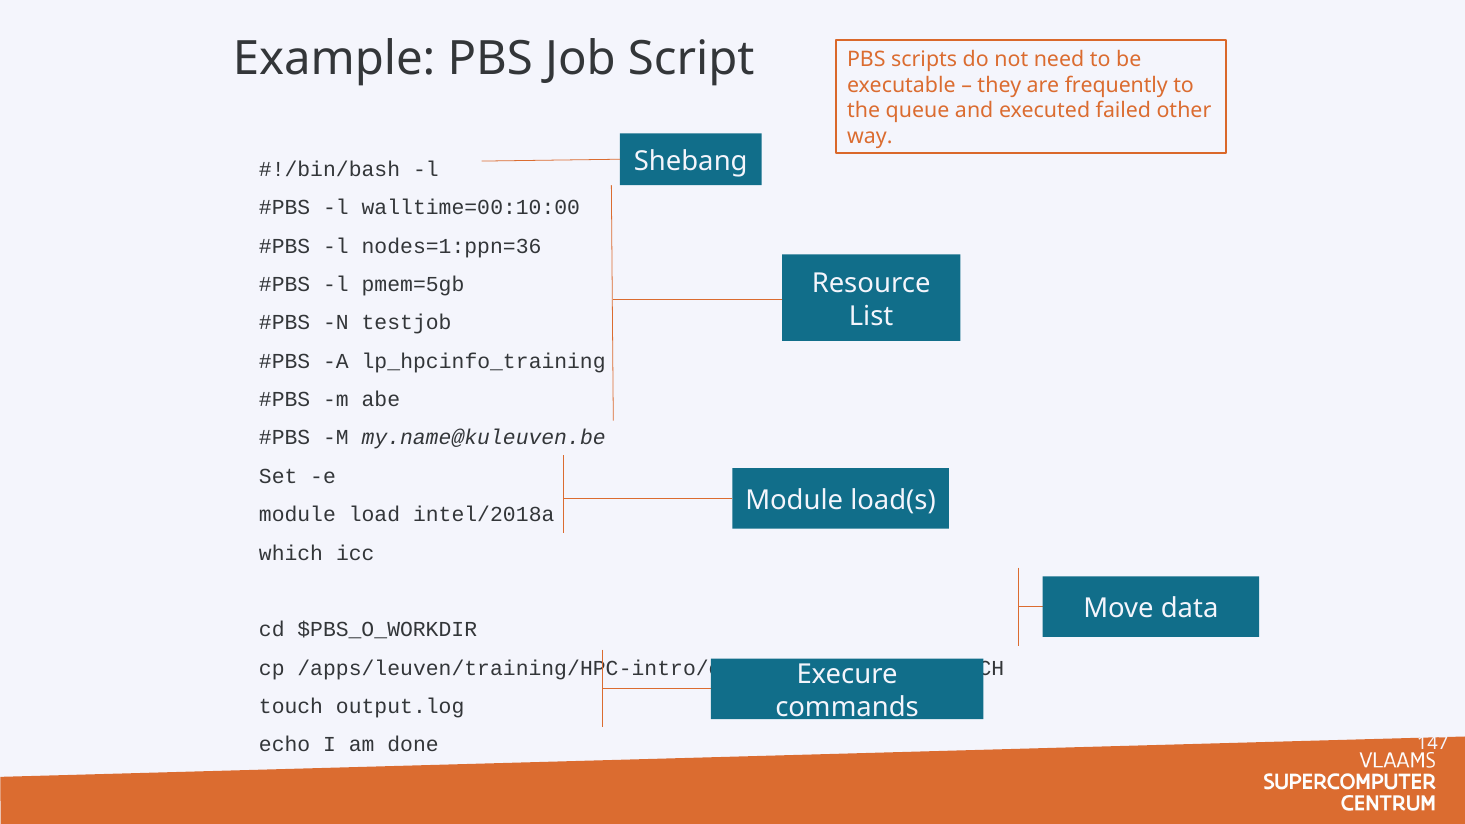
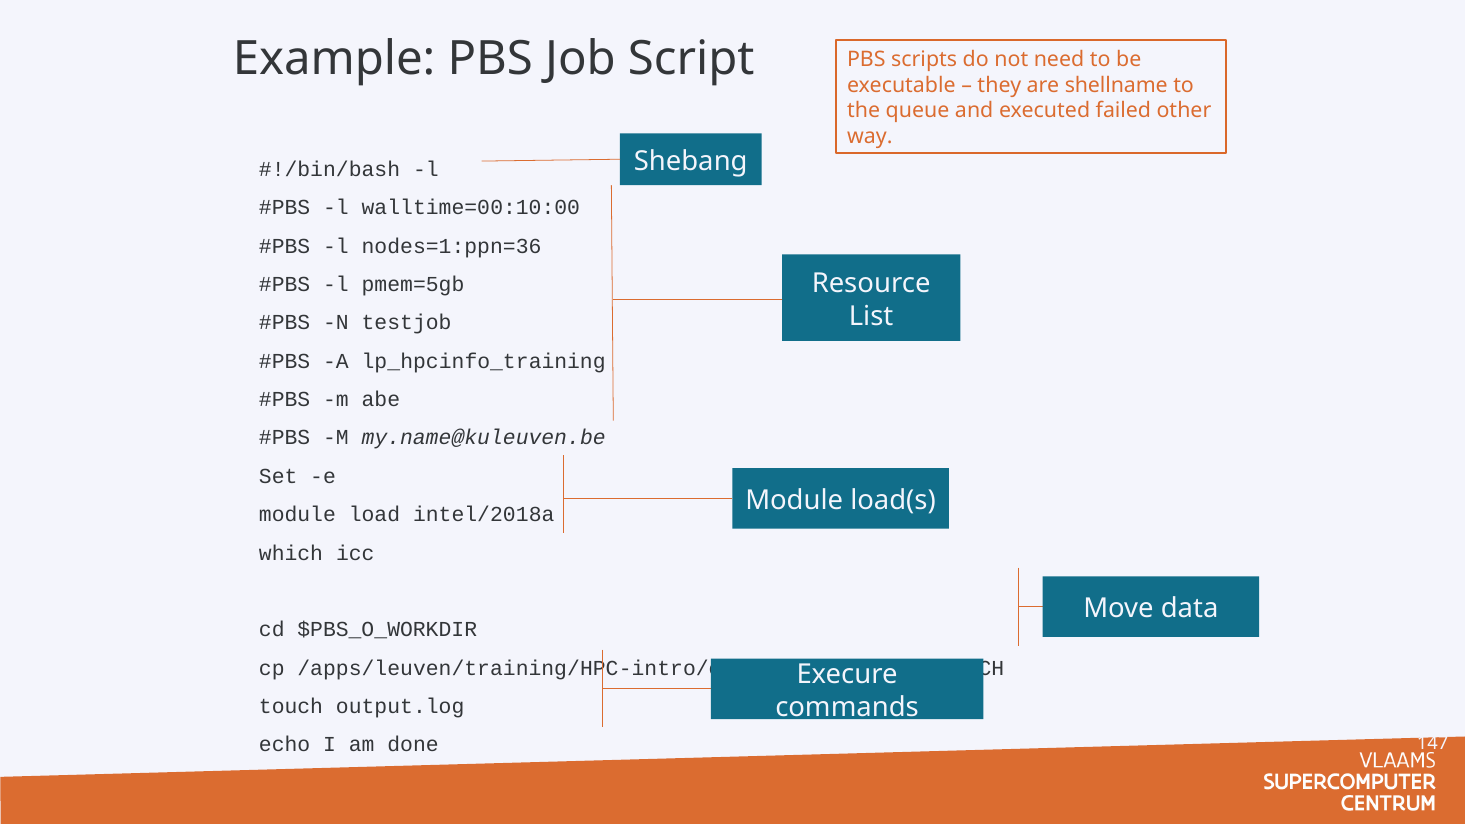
frequently: frequently -> shellname (1116, 85)
